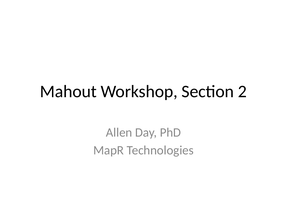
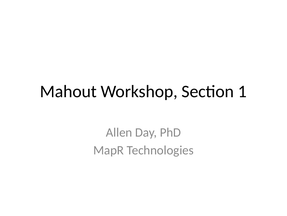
2: 2 -> 1 (242, 91)
